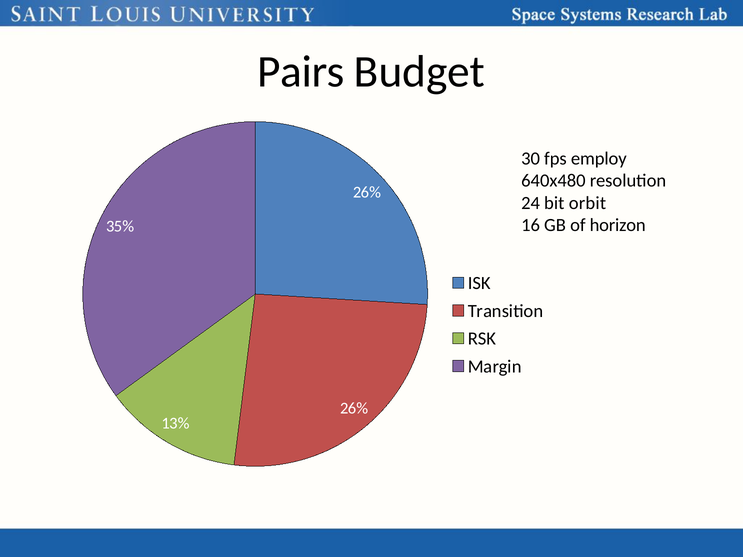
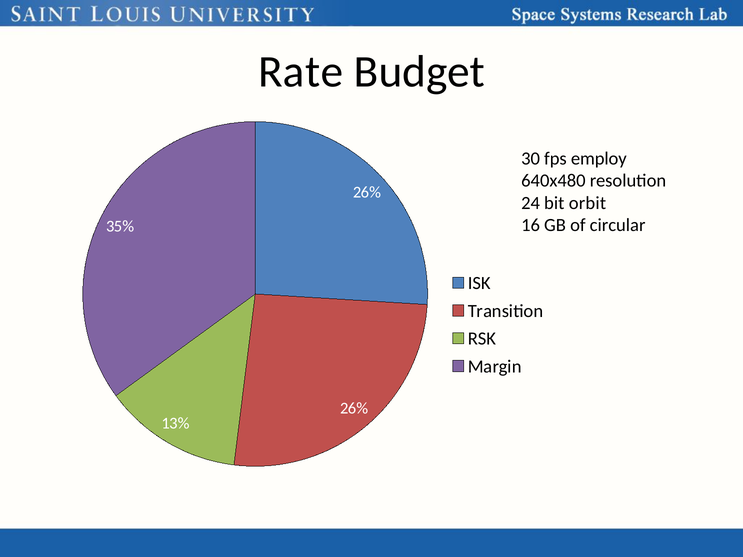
Pairs: Pairs -> Rate (301, 72)
horizon: horizon -> circular (618, 225)
